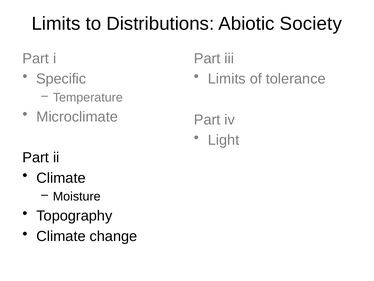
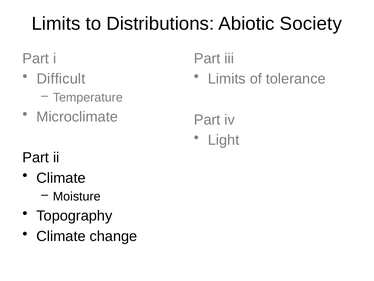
Specific: Specific -> Difficult (61, 79)
